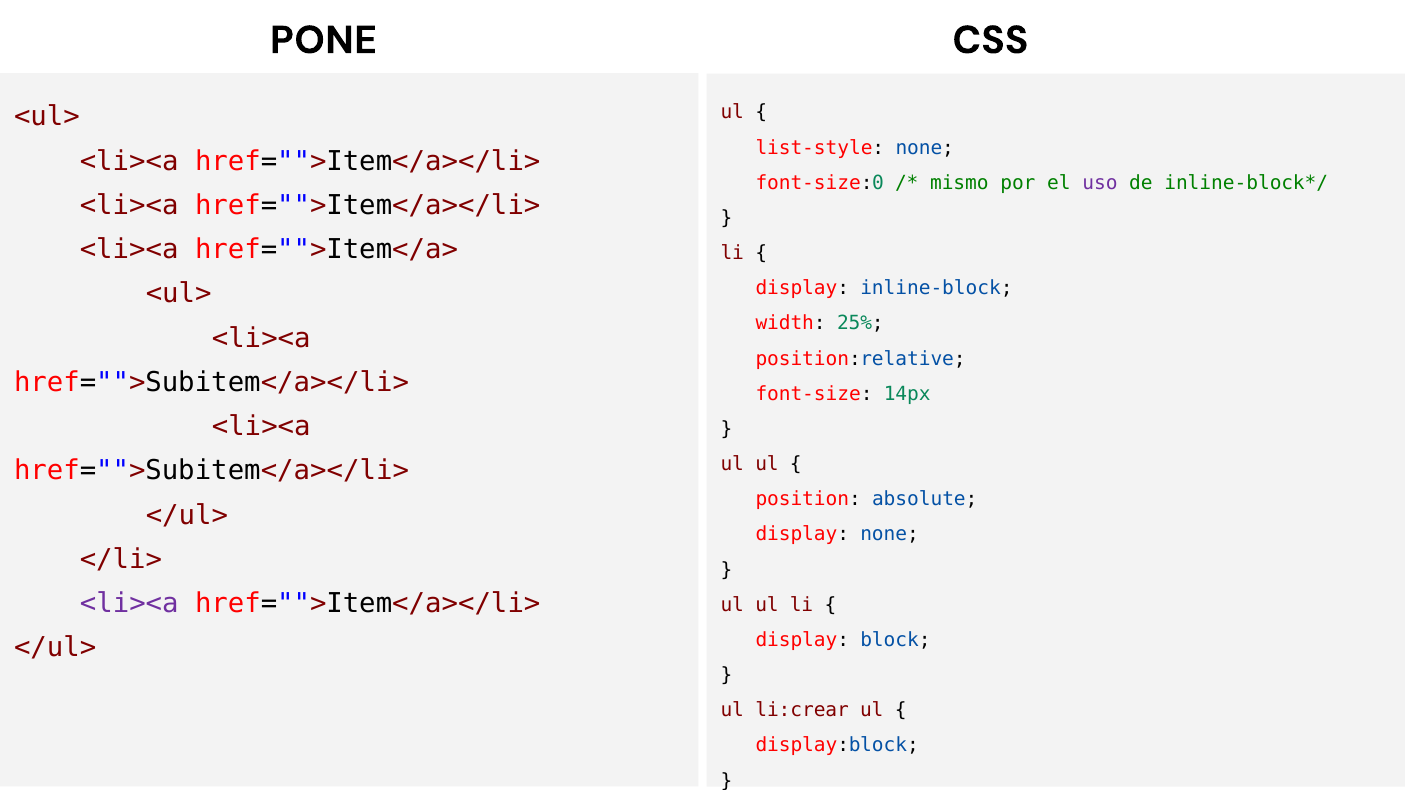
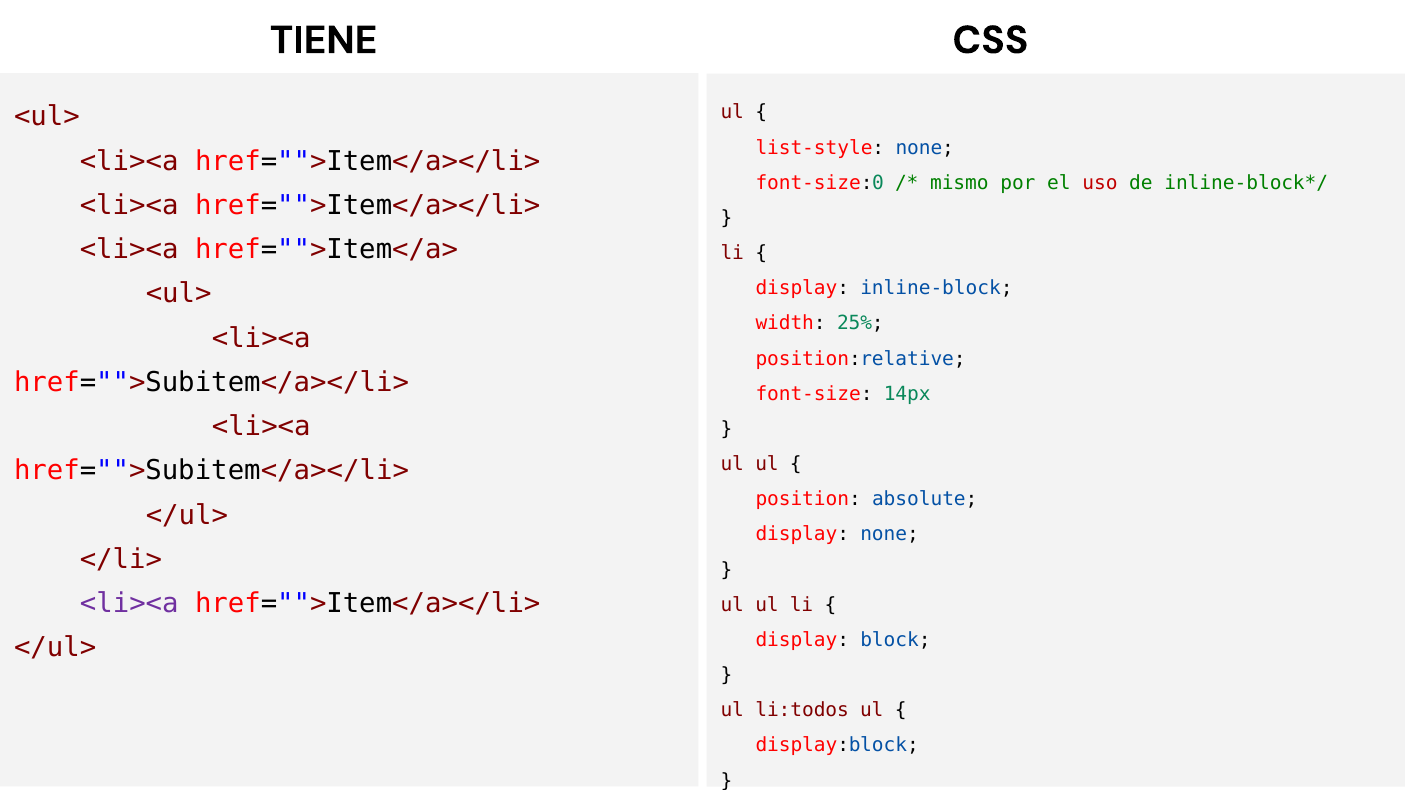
PONE: PONE -> TIENE (324, 40)
uso colour: purple -> red (1100, 183)
li:crear: li:crear -> li:todos (802, 711)
